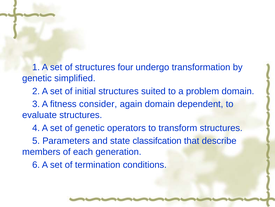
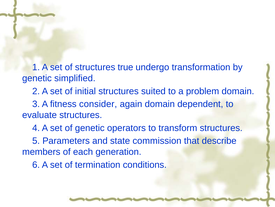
four: four -> true (125, 67)
classifcation: classifcation -> commission (157, 140)
